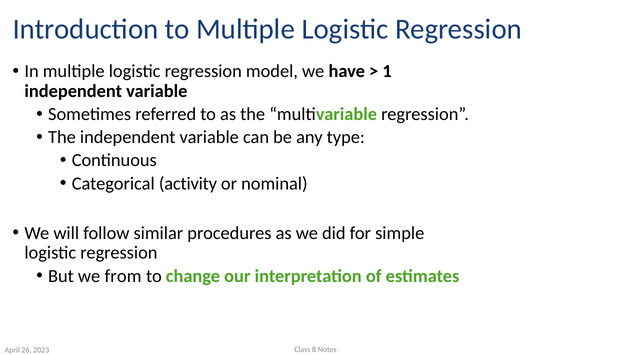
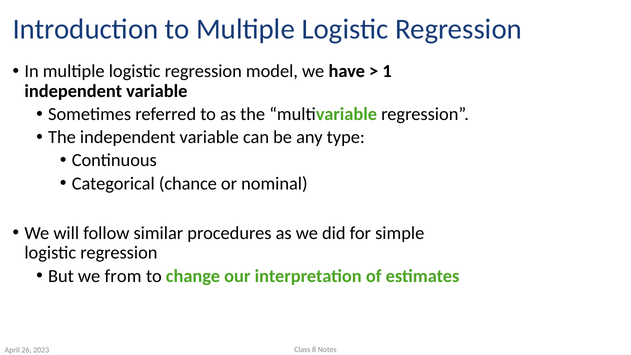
activity: activity -> chance (188, 184)
